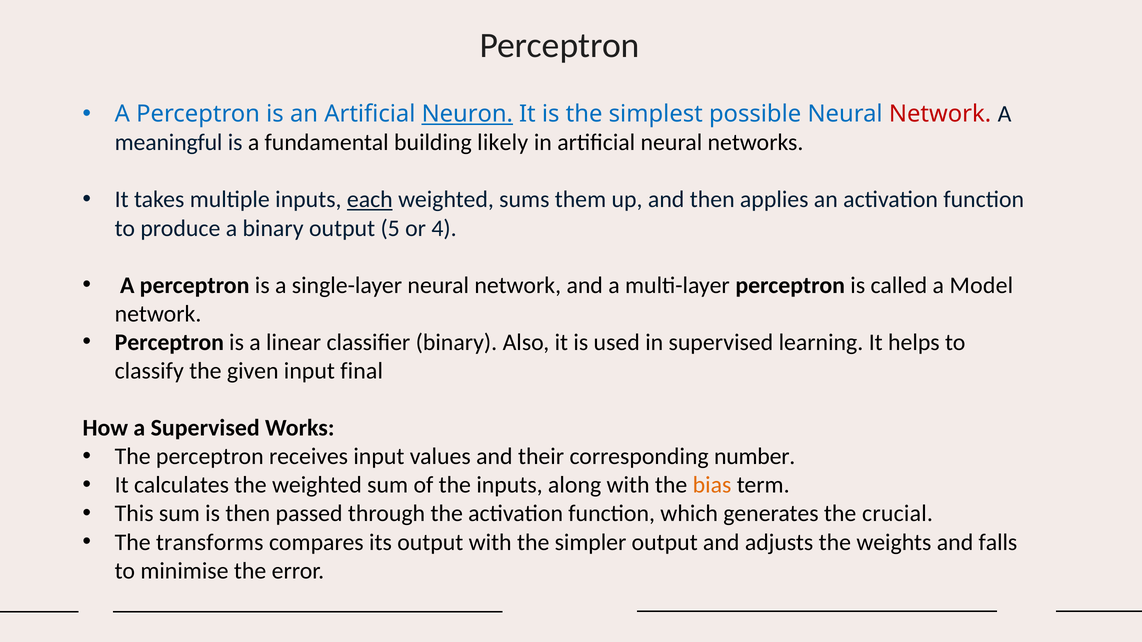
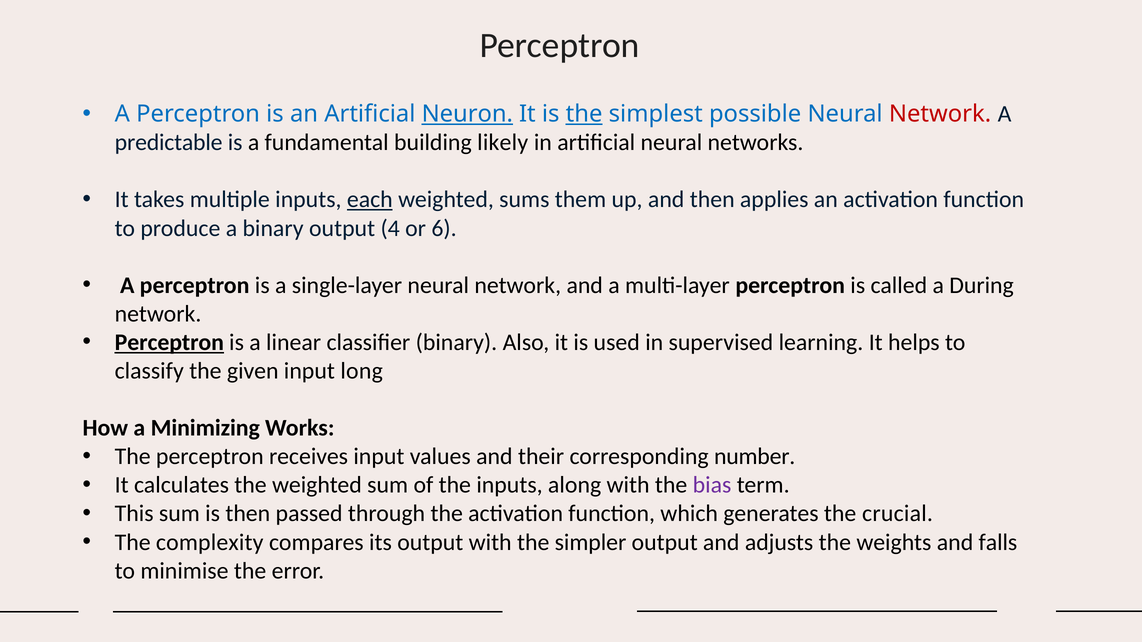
the underline: none -> present (584, 114)
meaningful: meaningful -> predictable (169, 143)
5: 5 -> 4 (390, 228)
4: 4 -> 6 (444, 228)
Model: Model -> During (982, 285)
Perceptron underline: none -> present (169, 343)
final: final -> long (362, 371)
a Supervised: Supervised -> Minimizing (205, 428)
bias colour: orange -> purple (712, 485)
transforms: transforms -> complexity (210, 542)
